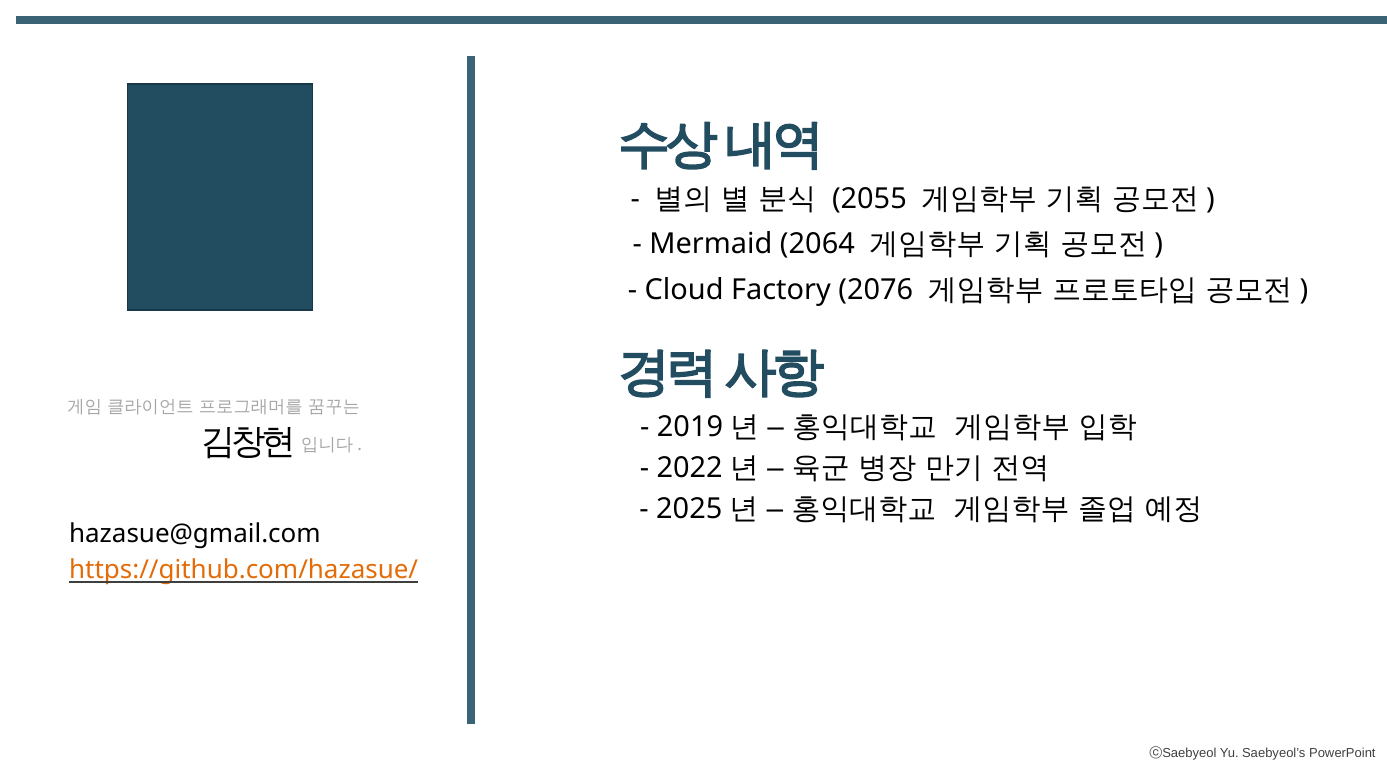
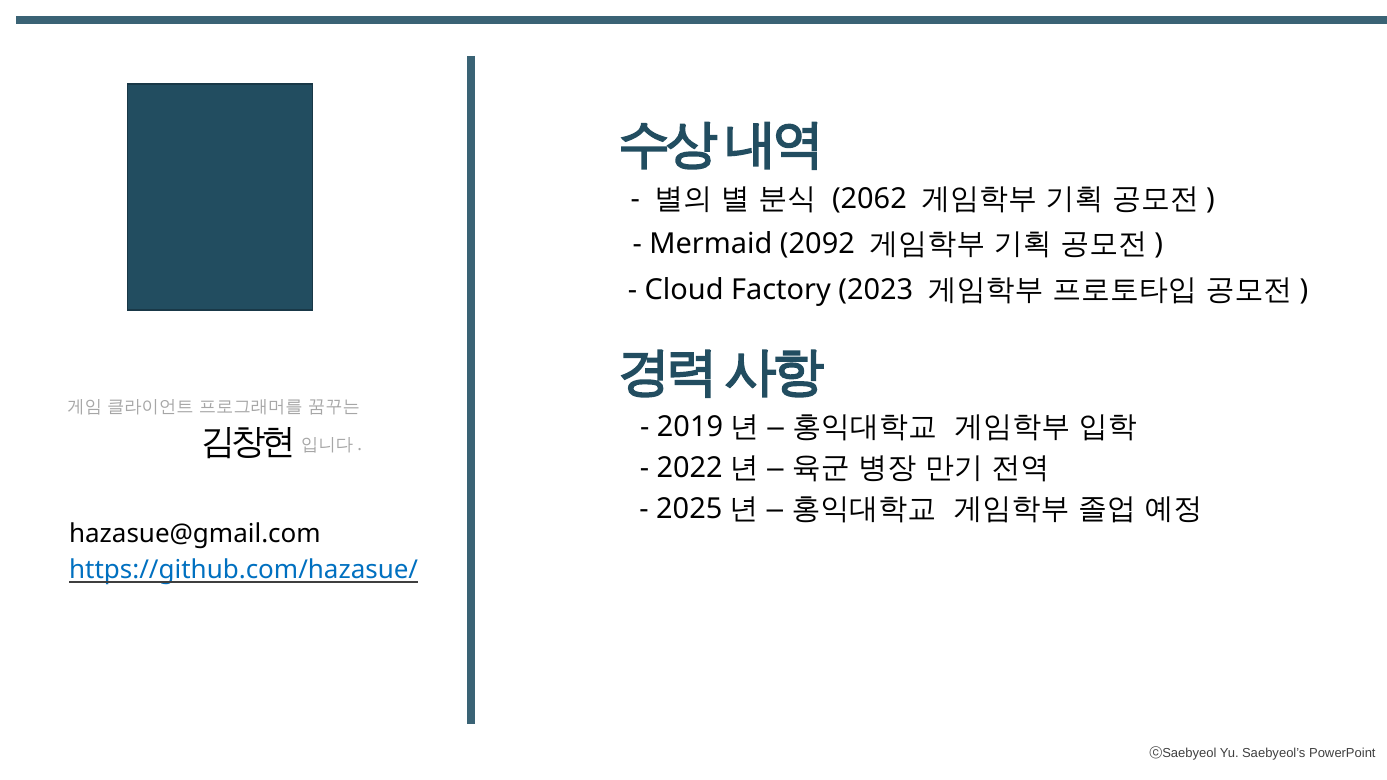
2055: 2055 -> 2062 (869, 199)
2064: 2064 -> 2092 (817, 244)
2076: 2076 -> 2023 (876, 290)
https://github.com/hazasue/ colour: orange -> blue (244, 570)
